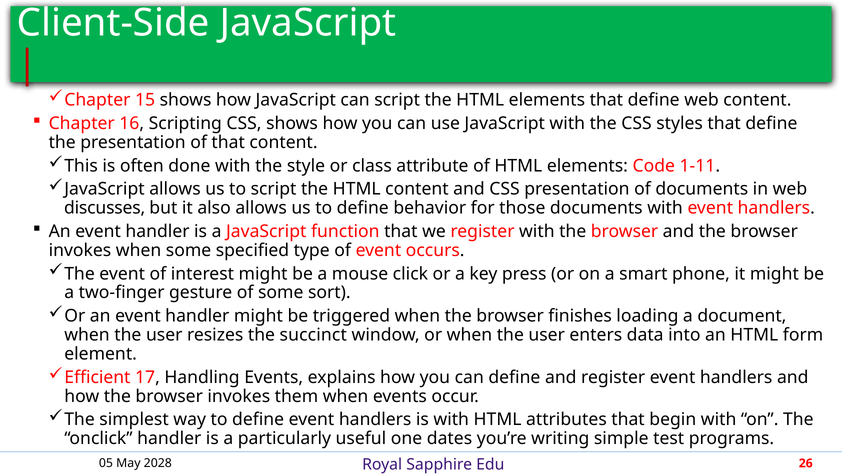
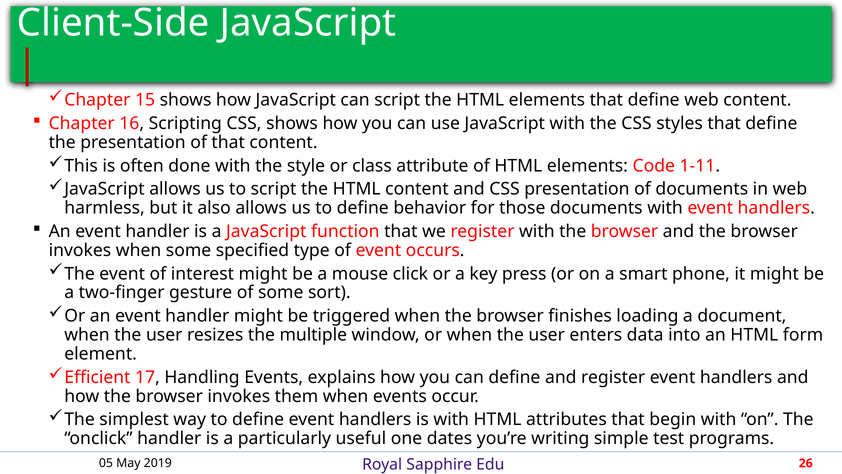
discusses: discusses -> harmless (105, 208)
succinct: succinct -> multiple (313, 335)
2028: 2028 -> 2019 (158, 463)
